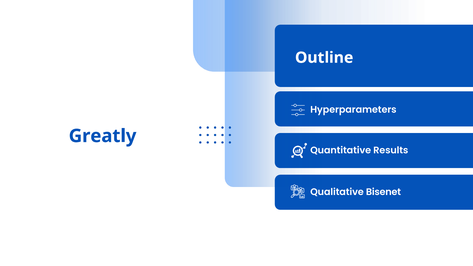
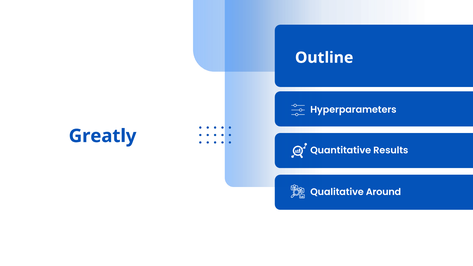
Bisenet: Bisenet -> Around (383, 192)
